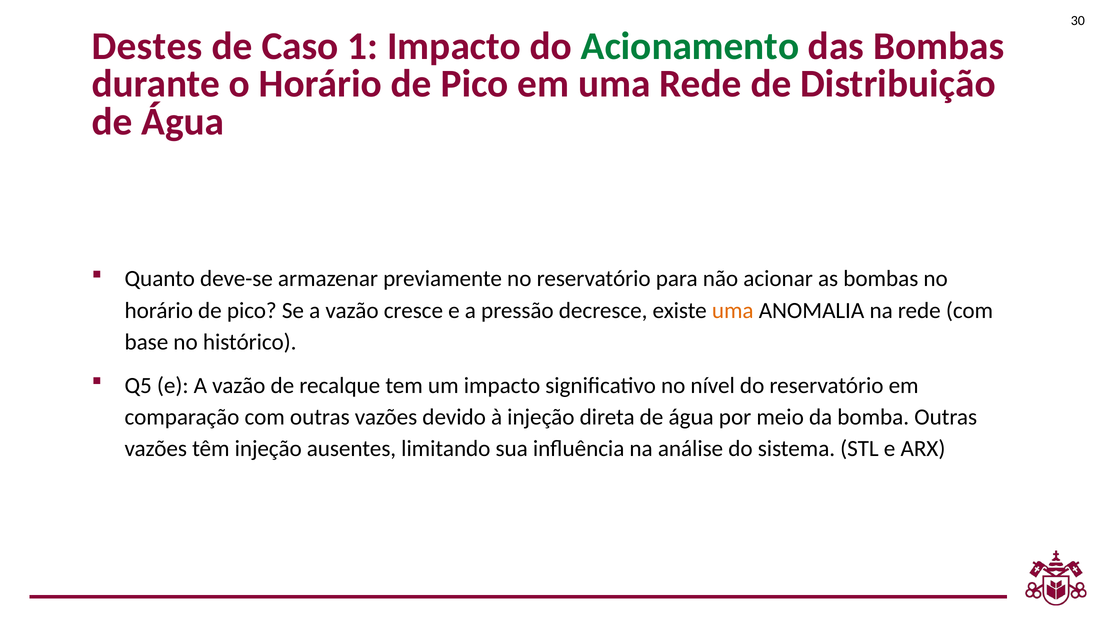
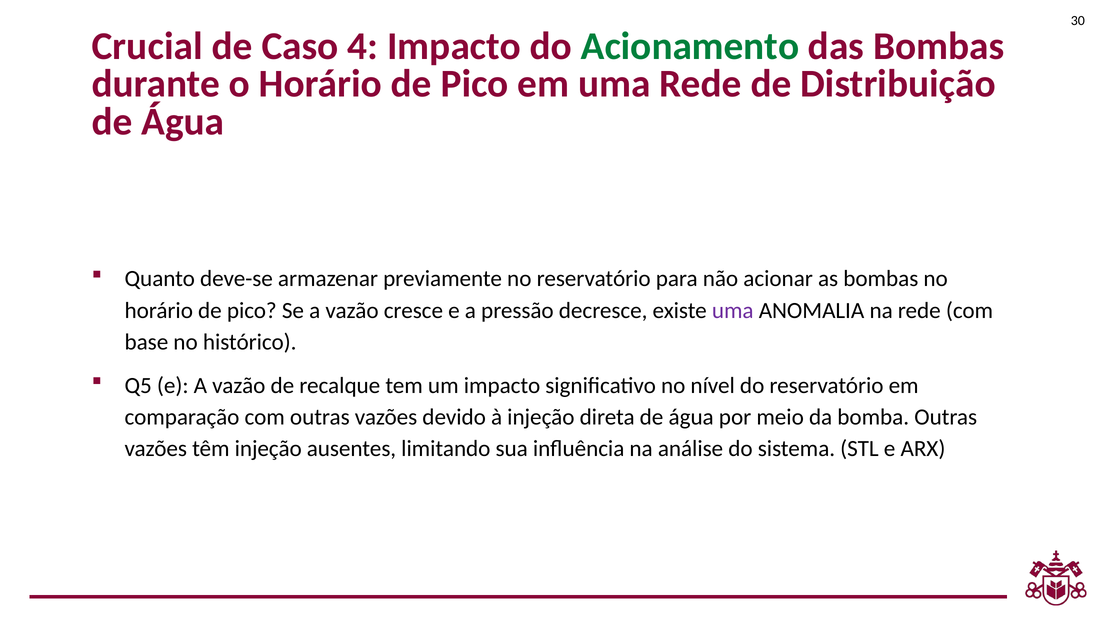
Destes: Destes -> Crucial (147, 46)
1: 1 -> 4 (363, 46)
uma colour: orange -> purple (733, 311)
